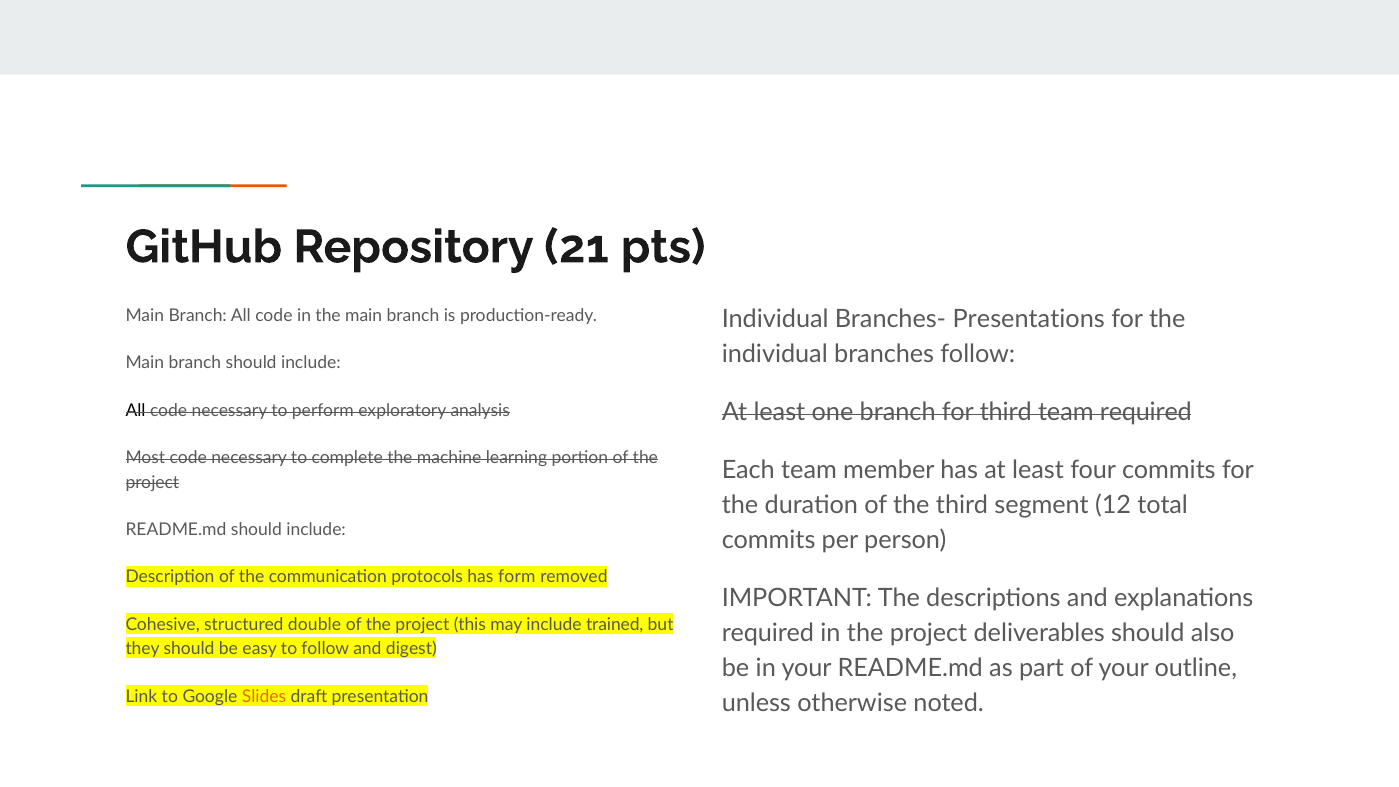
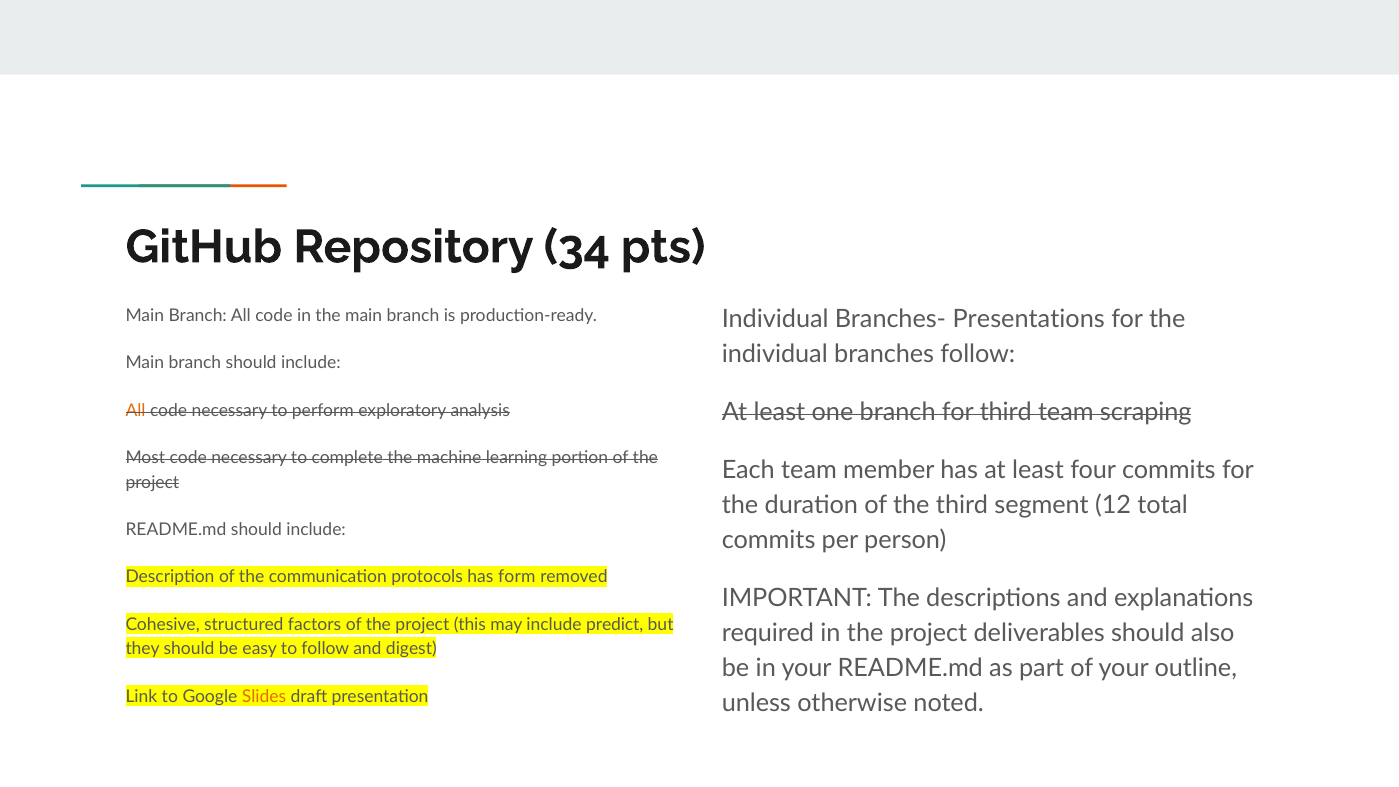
21: 21 -> 34 (577, 247)
team required: required -> scraping (1146, 412)
All colour: black -> orange (136, 411)
double: double -> factors (315, 625)
trained: trained -> predict (615, 625)
